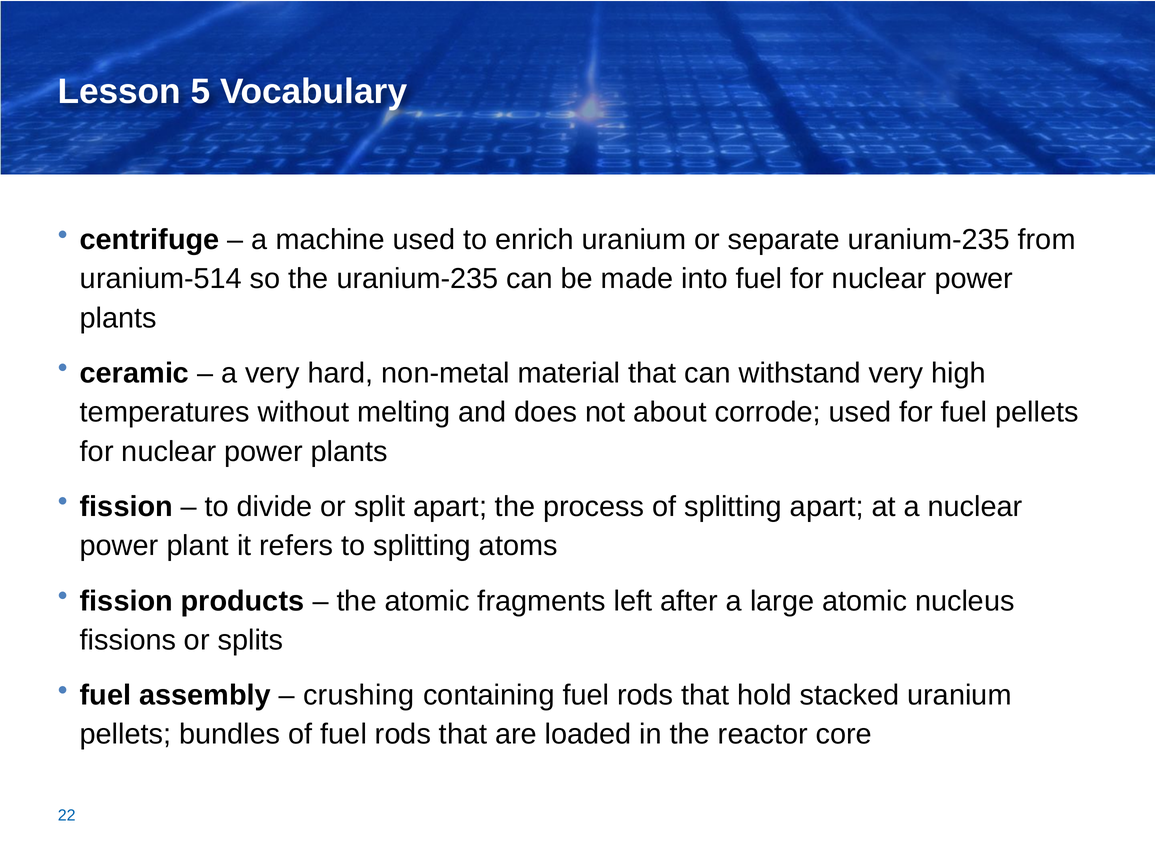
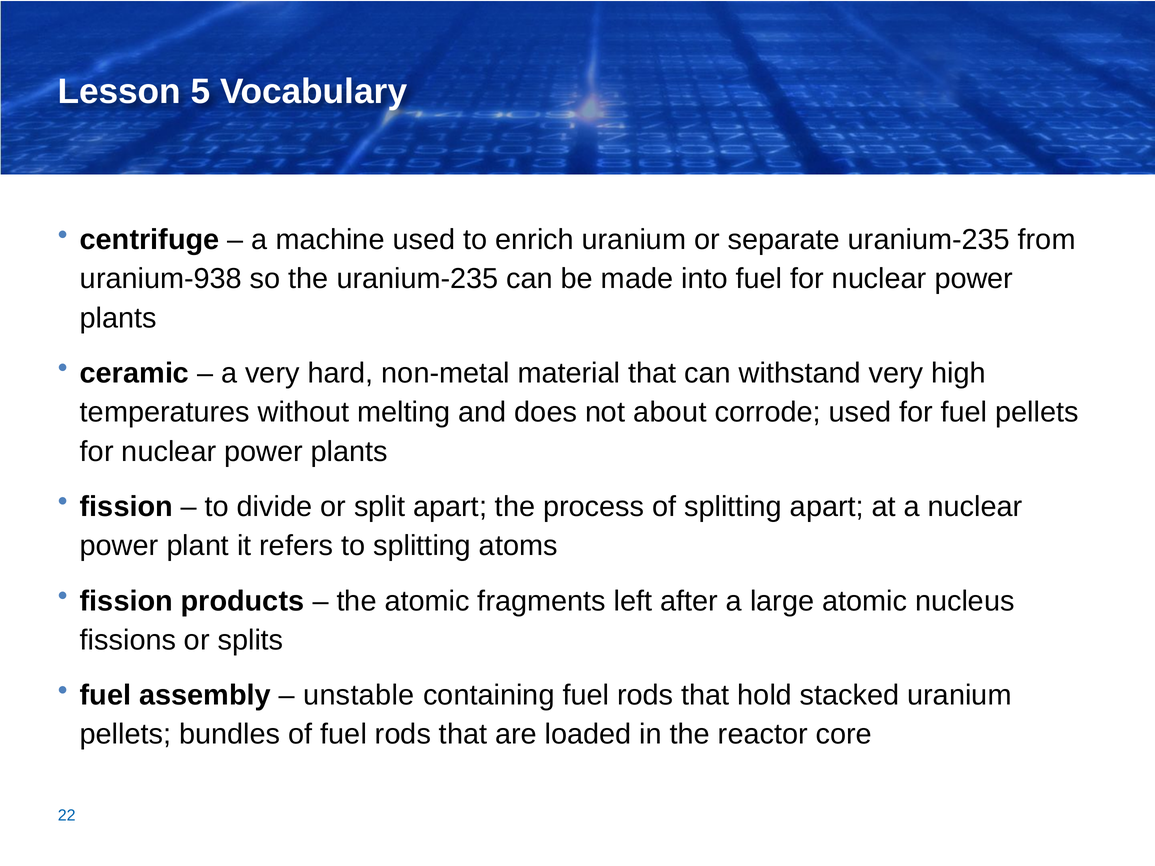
uranium-514: uranium-514 -> uranium-938 (161, 279)
crushing: crushing -> unstable (359, 696)
